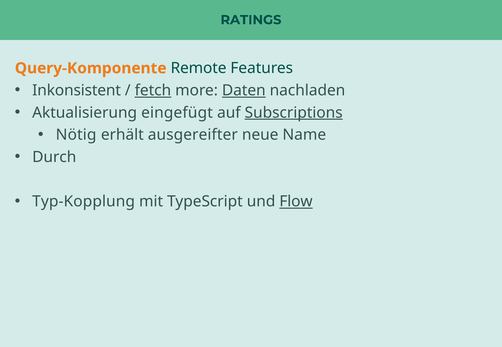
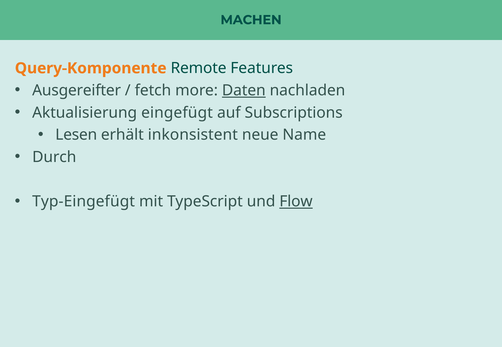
RATINGS: RATINGS -> MACHEN (251, 20)
Inkonsistent: Inkonsistent -> Ausgereifter (77, 91)
fetch underline: present -> none (153, 91)
Subscriptions underline: present -> none (294, 113)
Nötig: Nötig -> Lesen (76, 135)
ausgereifter: ausgereifter -> inkonsistent (193, 135)
Typ-Kopplung: Typ-Kopplung -> Typ-Eingefügt (84, 202)
